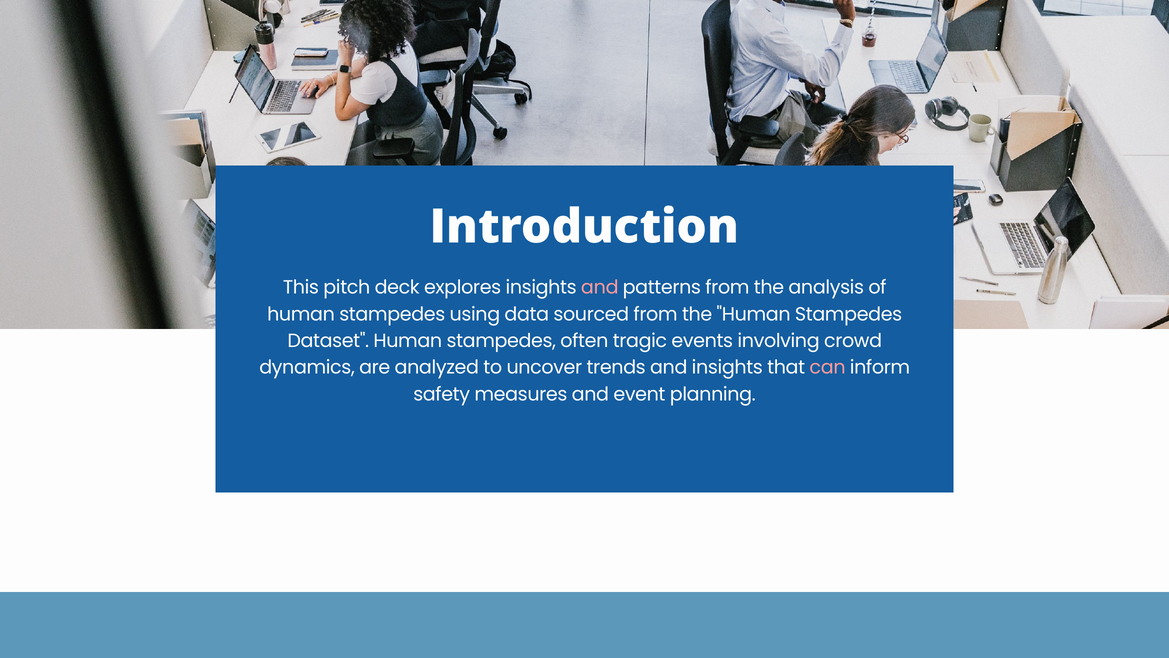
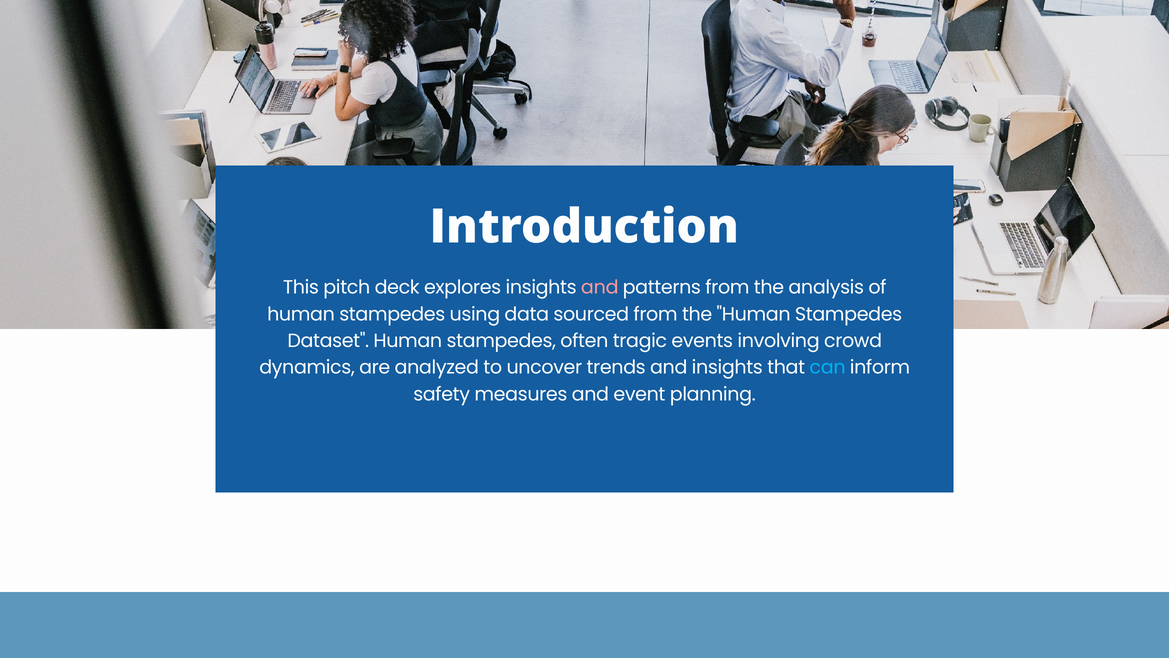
can colour: pink -> light blue (828, 367)
